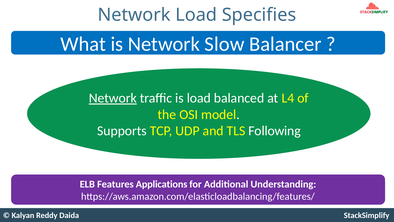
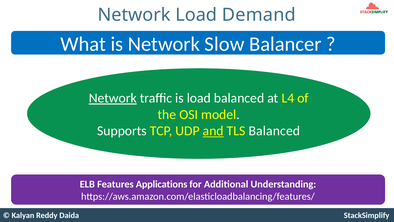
Specifies: Specifies -> Demand (259, 15)
and underline: none -> present (213, 131)
TLS Following: Following -> Balanced (274, 131)
